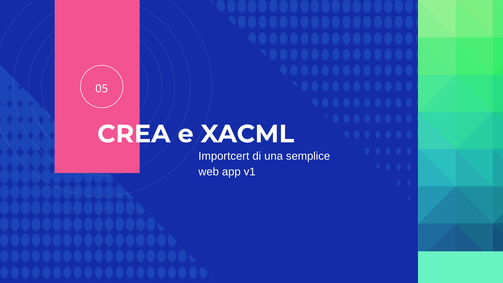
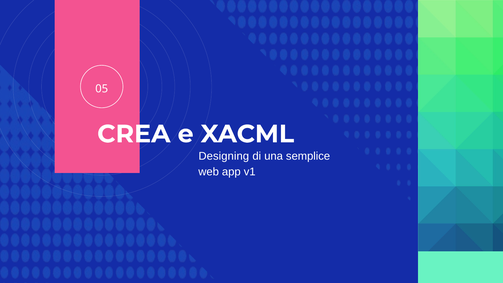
Importcert: Importcert -> Designing (224, 156)
